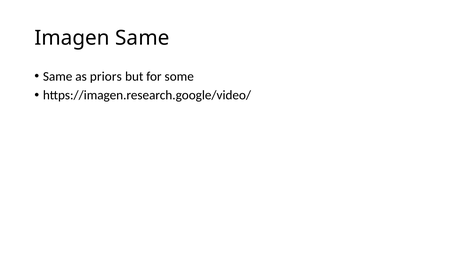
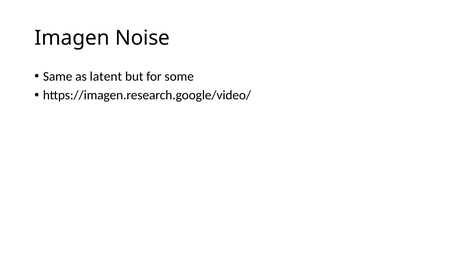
Imagen Same: Same -> Noise (142, 38)
priors: priors -> latent (106, 76)
